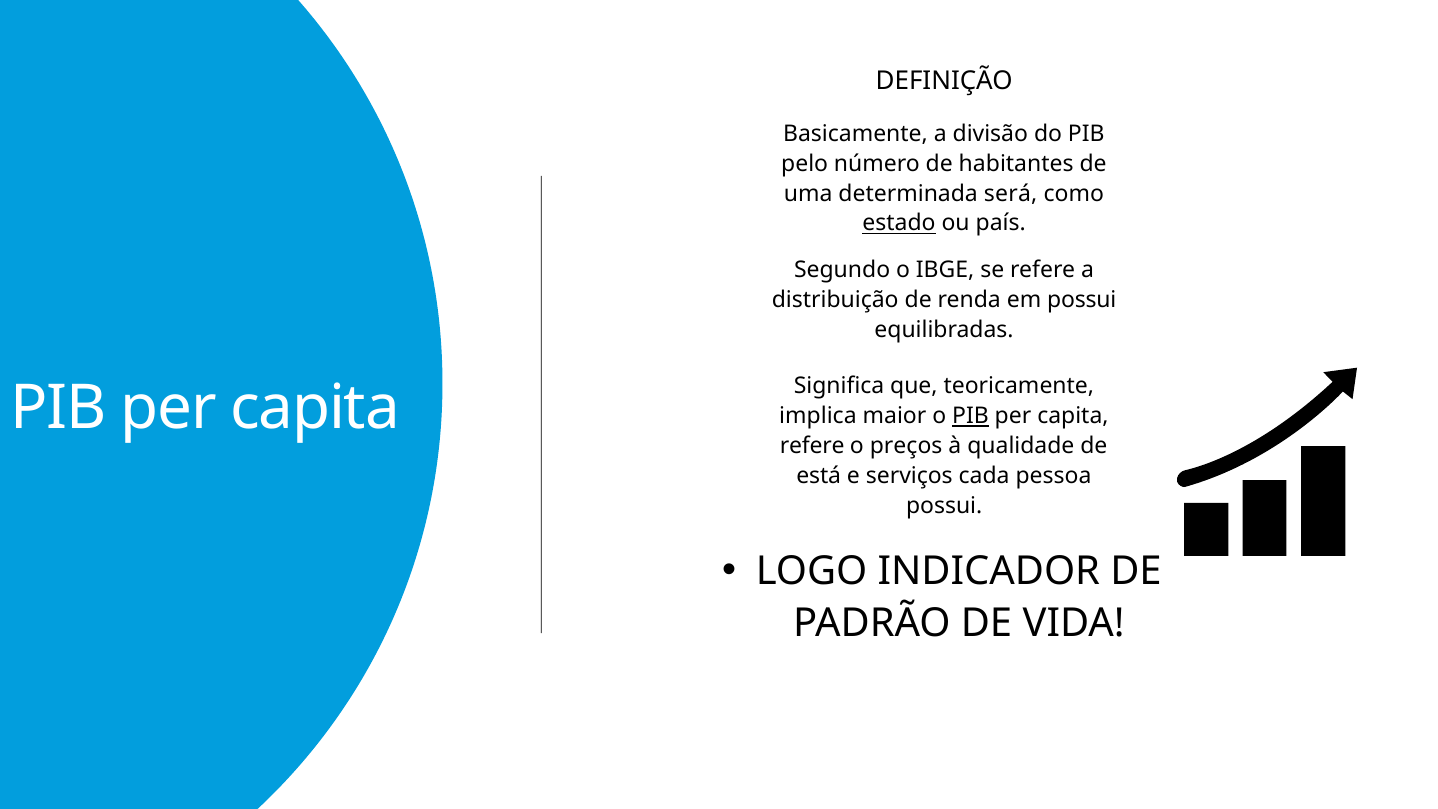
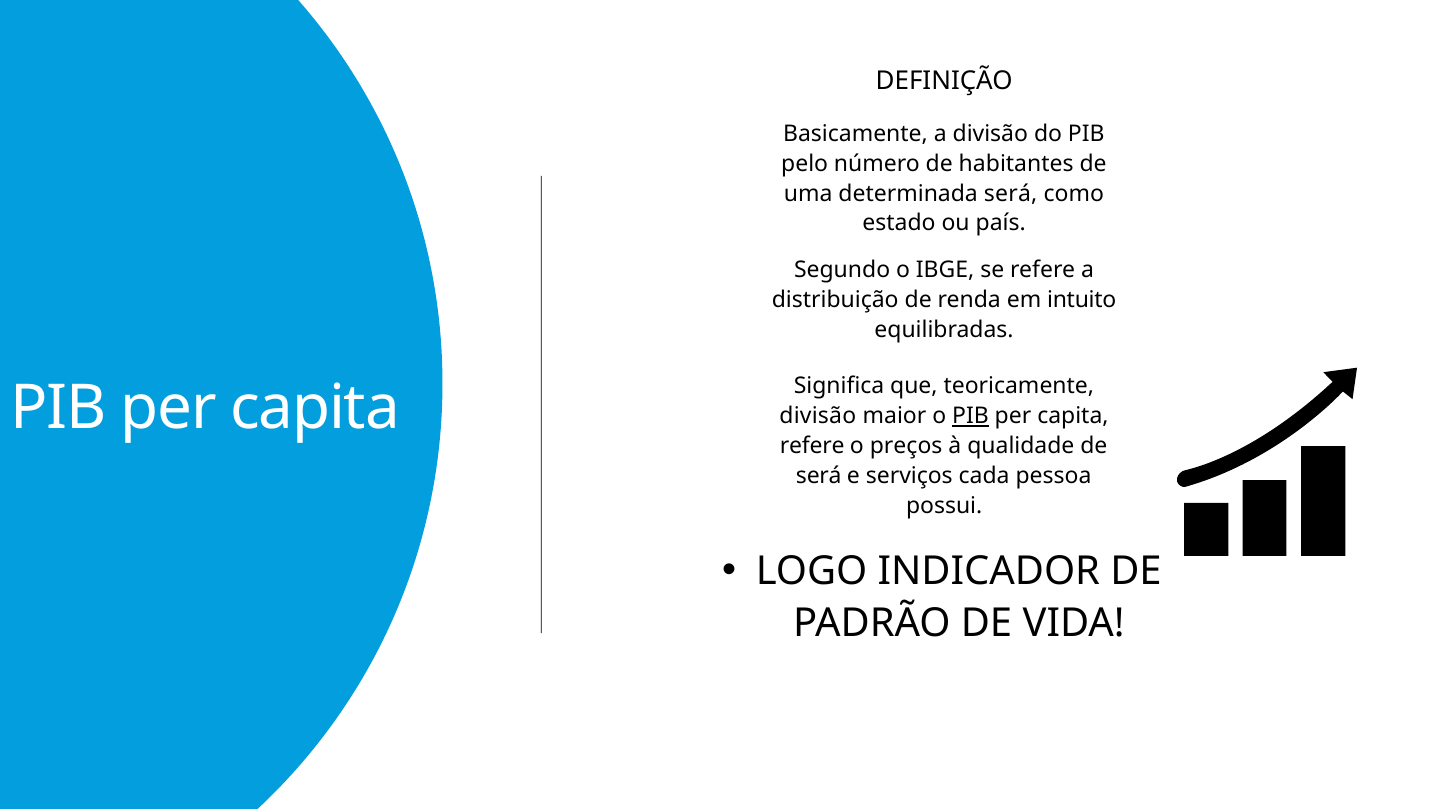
estado underline: present -> none (899, 223)
em possui: possui -> intuito (1082, 300)
implica: implica -> divisão (818, 416)
está: está -> será (819, 476)
